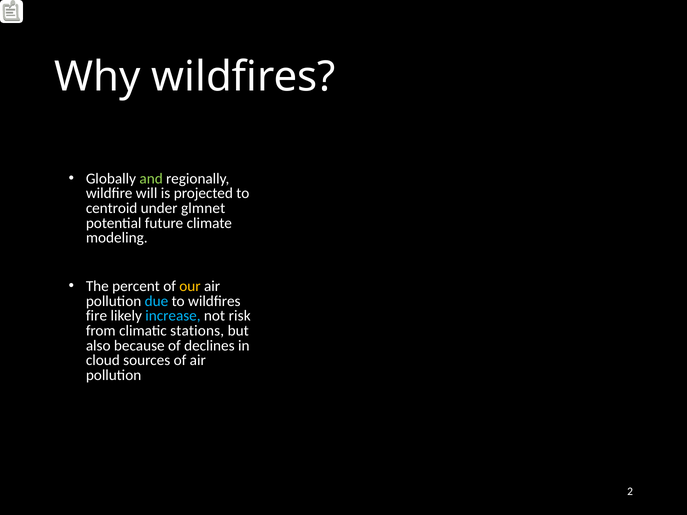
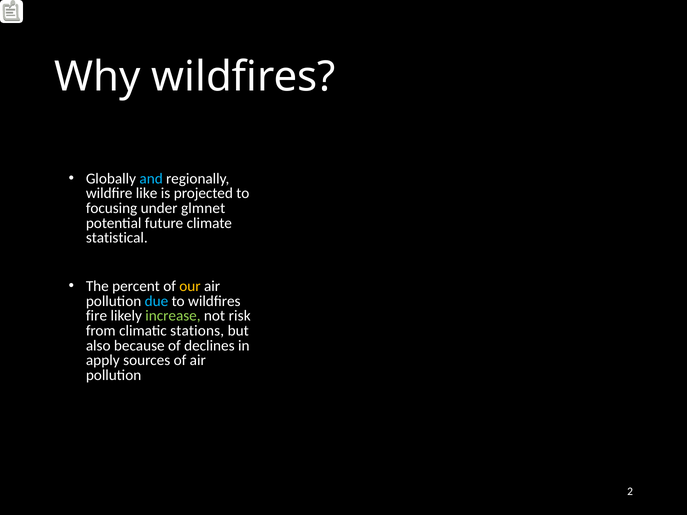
and colour: light green -> light blue (151, 179)
will: will -> like (147, 194)
centroid: centroid -> focusing (112, 208)
modeling: modeling -> statistical (117, 238)
increase colour: light blue -> light green (173, 316)
cloud: cloud -> apply (103, 361)
